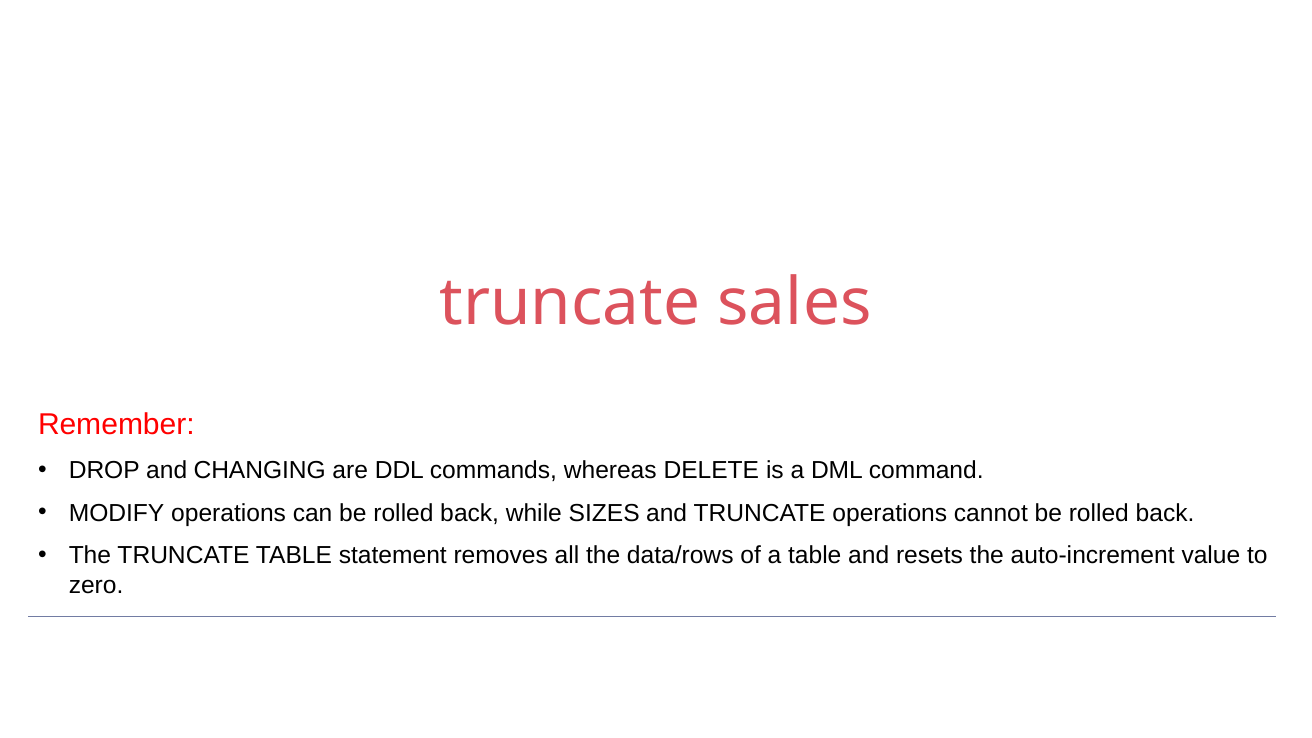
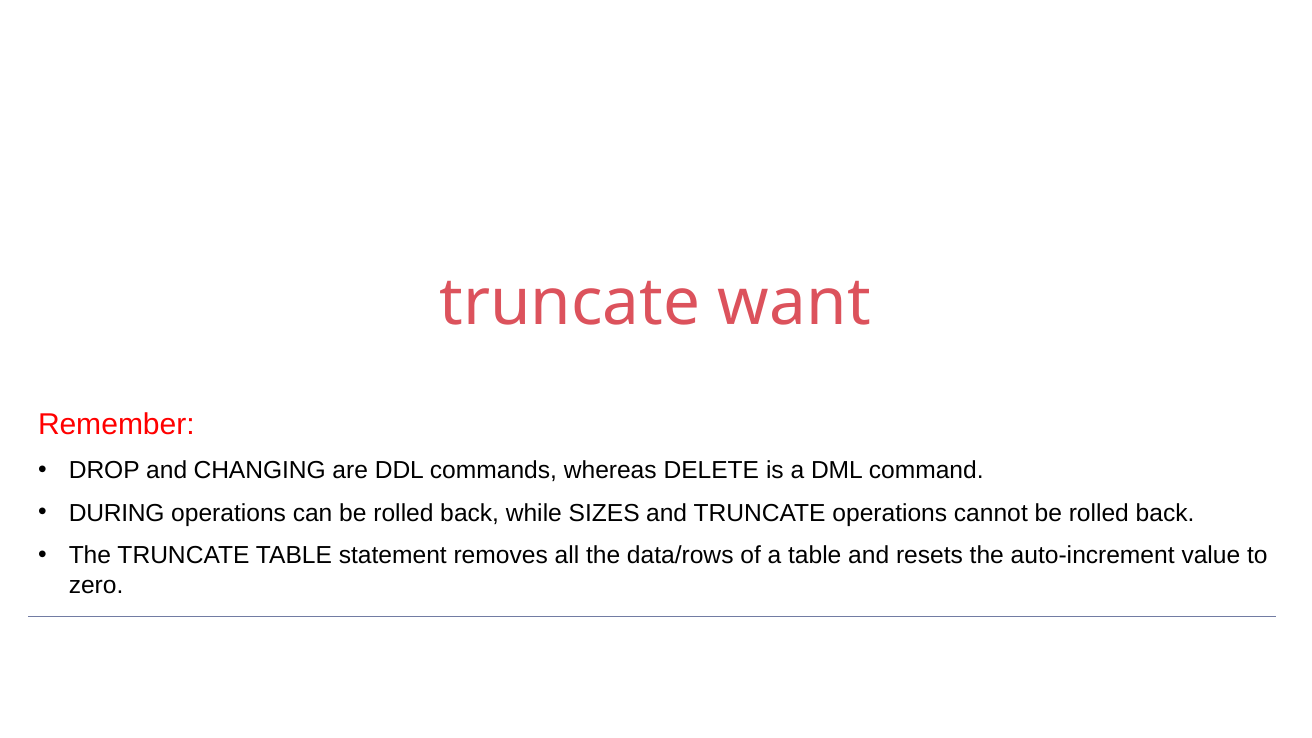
sales: sales -> want (794, 303)
MODIFY: MODIFY -> DURING (117, 513)
